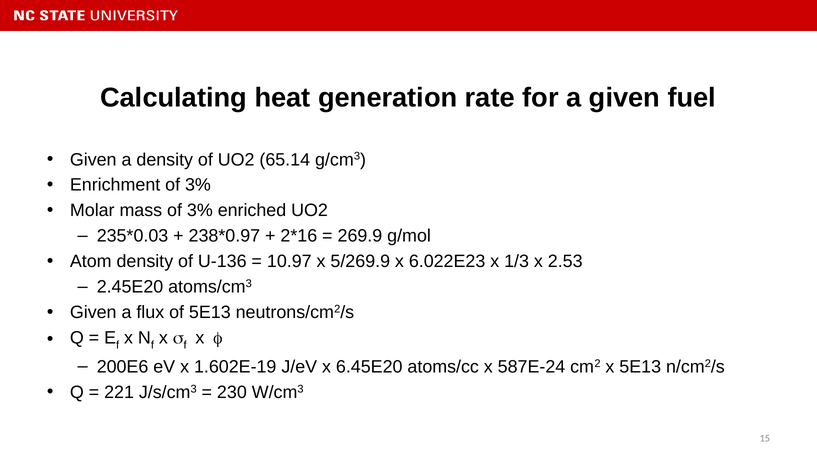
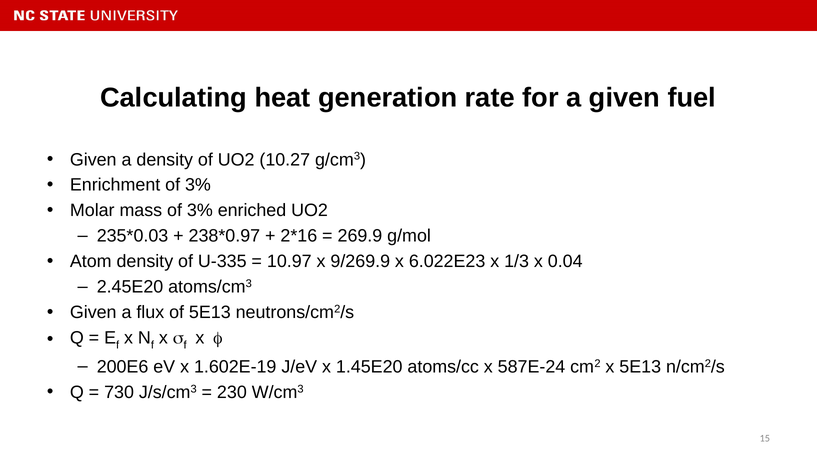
65.14: 65.14 -> 10.27 (285, 160)
U-136: U-136 -> U-335 (222, 262)
5/269.9: 5/269.9 -> 9/269.9 (360, 262)
2.53: 2.53 -> 0.04 (565, 262)
6.45E20: 6.45E20 -> 1.45E20 (369, 367)
221: 221 -> 730 (119, 393)
